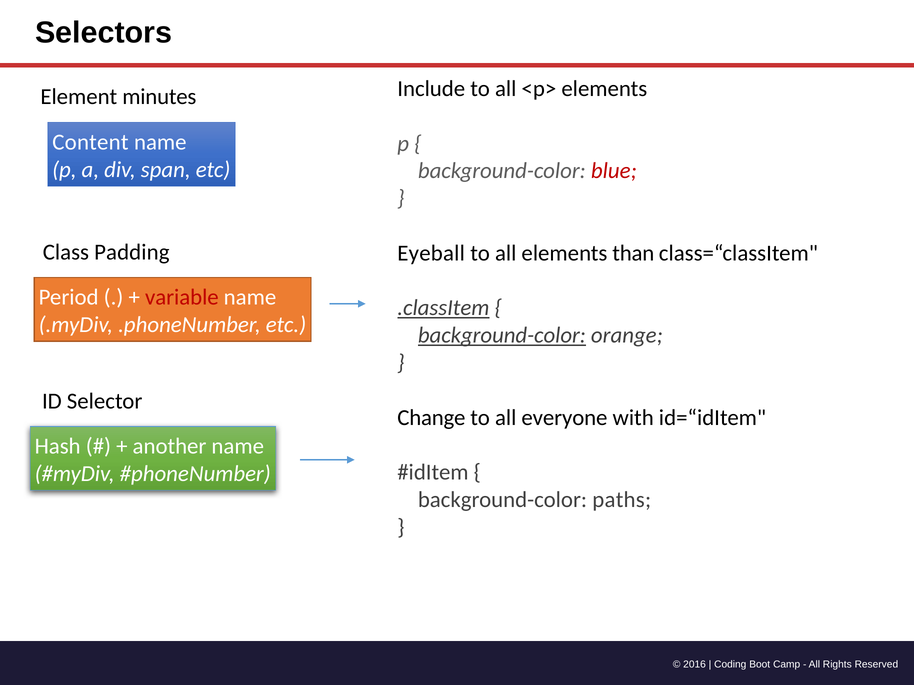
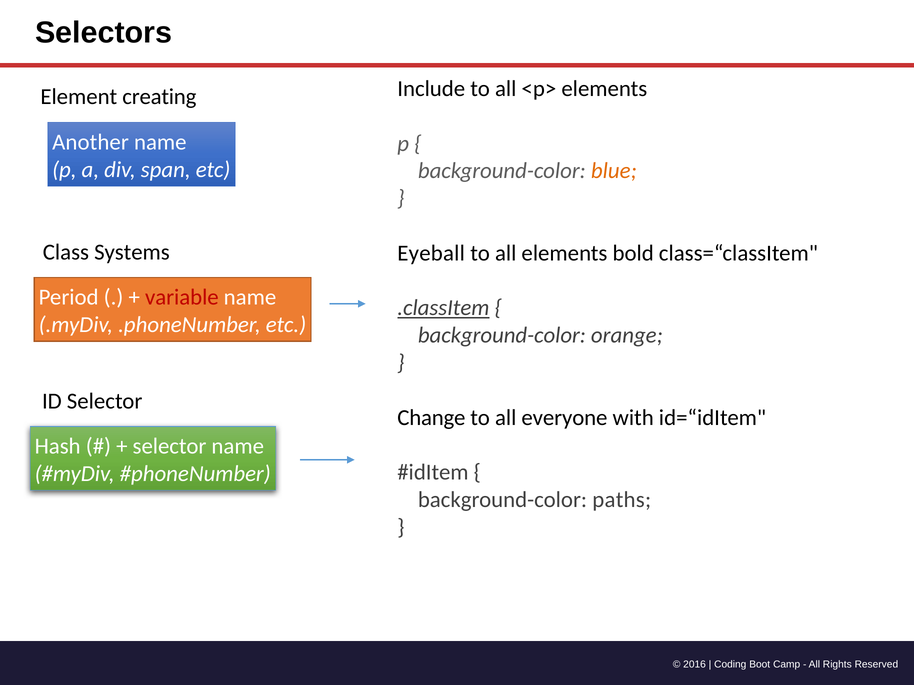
minutes: minutes -> creating (159, 97)
Content: Content -> Another (91, 142)
blue colour: red -> orange (614, 171)
Padding: Padding -> Systems (132, 252)
than: than -> bold (633, 253)
background-color underline: present -> none (502, 336)
another: another -> selector (170, 447)
